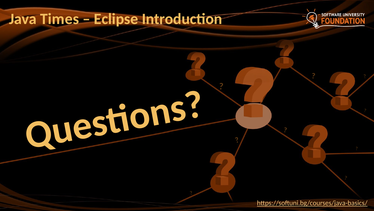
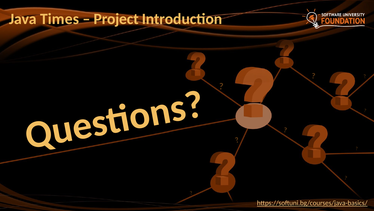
Eclipse: Eclipse -> Project (116, 19)
